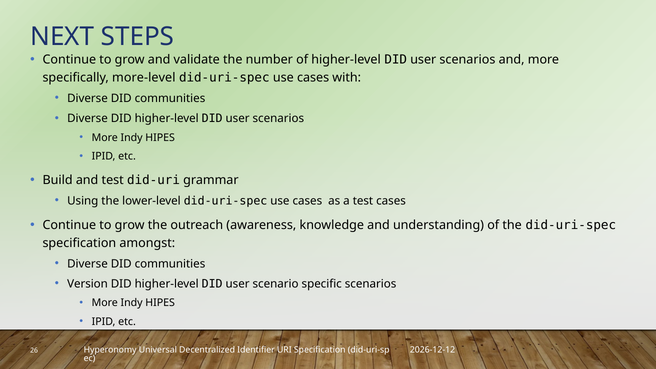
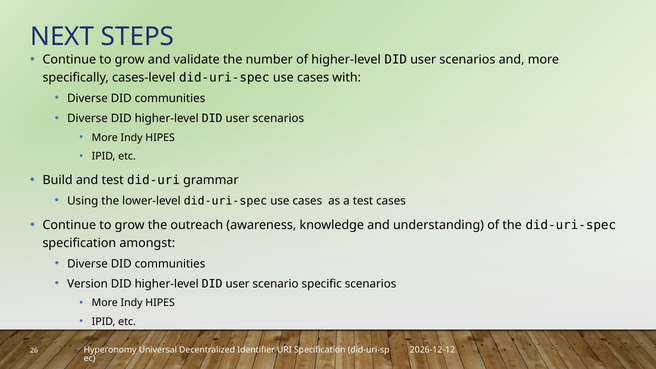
more-level: more-level -> cases-level (144, 78)
